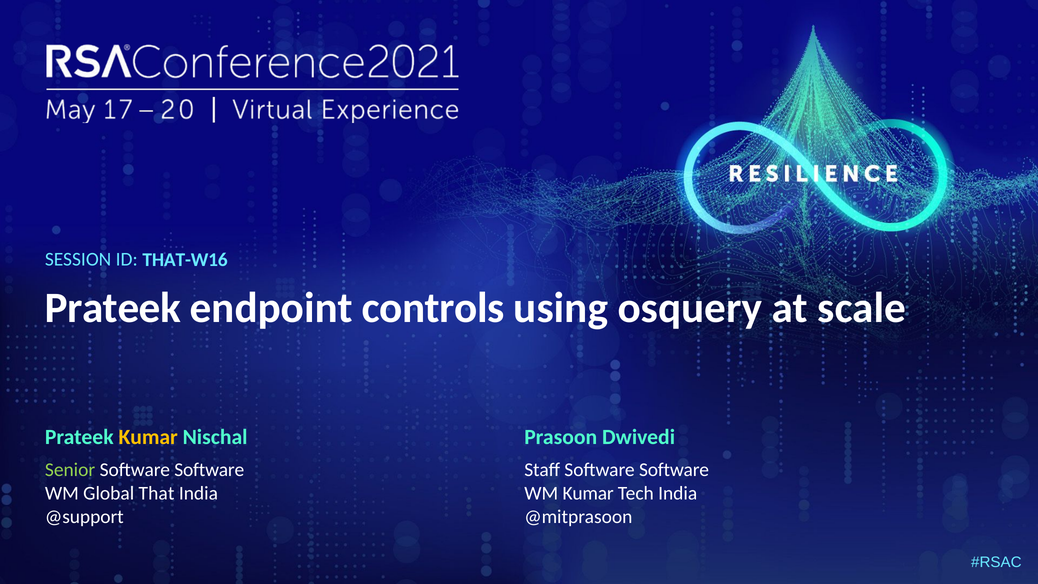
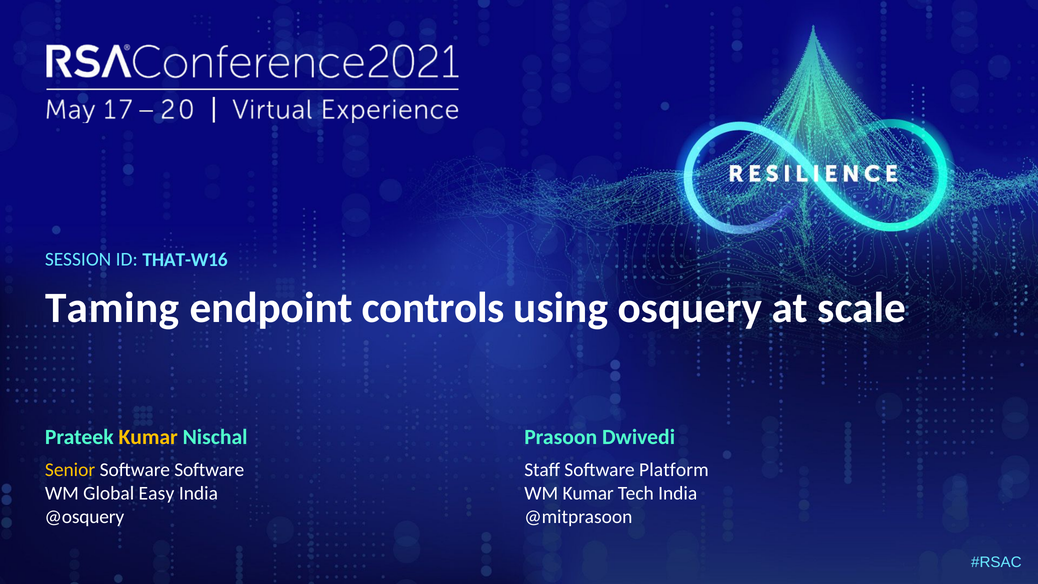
Prateek: Prateek -> Taming (112, 308)
Senior colour: light green -> yellow (70, 470)
Staff Software Software: Software -> Platform (674, 470)
That: That -> Easy (156, 493)
@support: @support -> @osquery (84, 516)
